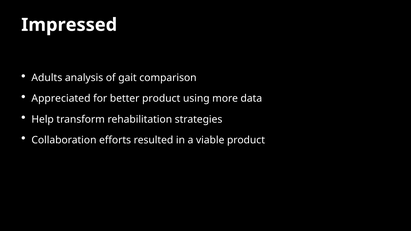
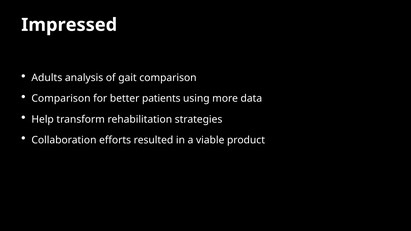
Appreciated: Appreciated -> Comparison (61, 99)
better product: product -> patients (161, 99)
